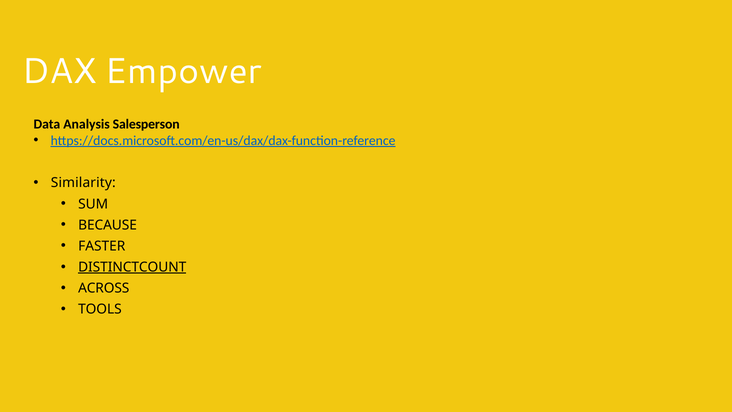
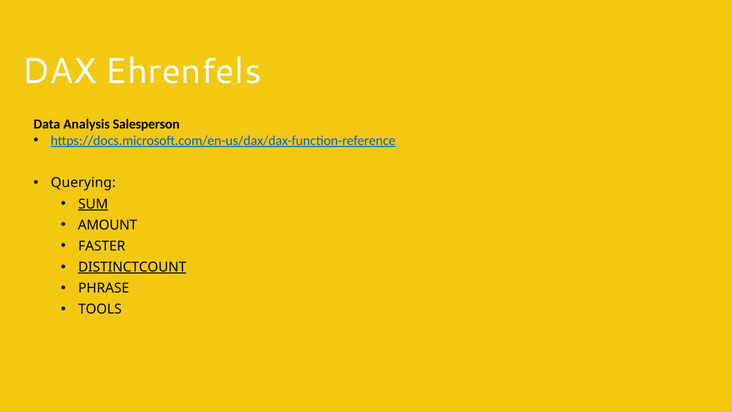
Empower: Empower -> Ehrenfels (183, 71)
Similarity: Similarity -> Querying (83, 183)
SUM underline: none -> present (93, 204)
BECAUSE: BECAUSE -> AMOUNT (108, 225)
ACROSS: ACROSS -> PHRASE (104, 288)
